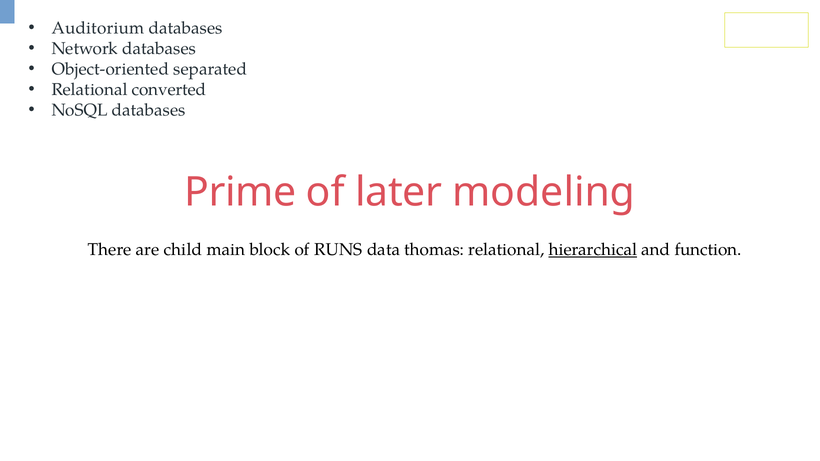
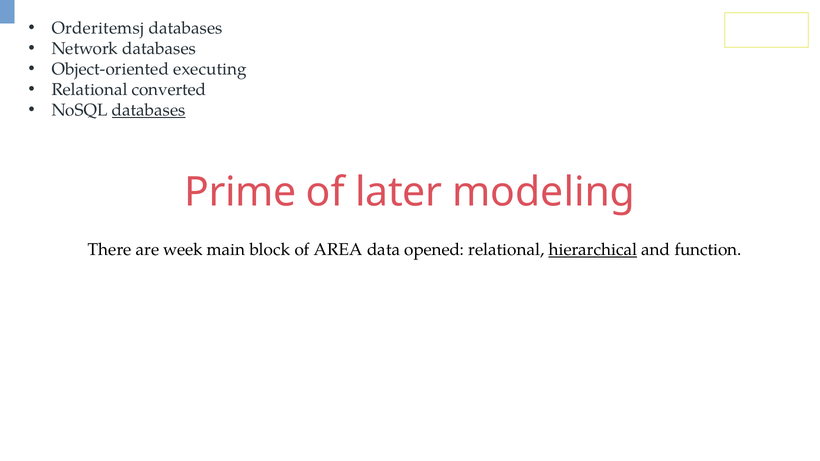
Auditorium: Auditorium -> Orderitemsj (98, 28)
separated: separated -> executing (210, 69)
databases underline: none -> present (149, 110)
child: child -> week (183, 250)
RUNS: RUNS -> AREA (338, 250)
thomas: thomas -> opened (434, 250)
